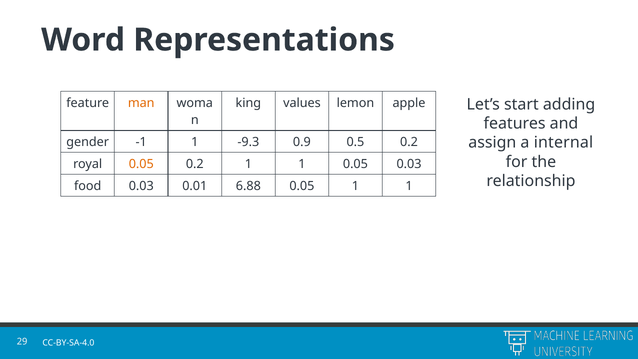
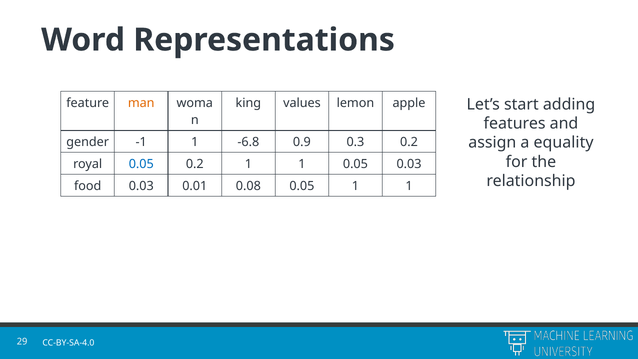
internal: internal -> equality (564, 143)
-9.3: -9.3 -> -6.8 (248, 142)
0.5: 0.5 -> 0.3 (355, 142)
0.05 colour: orange -> blue (141, 164)
6.88: 6.88 -> 0.08 (248, 186)
